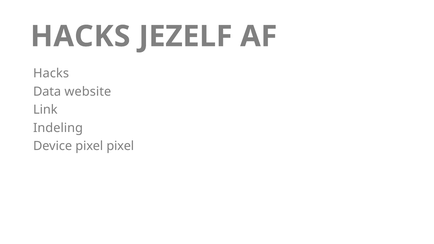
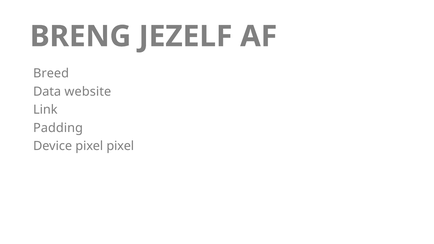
HACKS: HACKS -> BRENG (81, 36)
Hacks: Hacks -> Breed (51, 73)
Indeling: Indeling -> Padding (58, 128)
